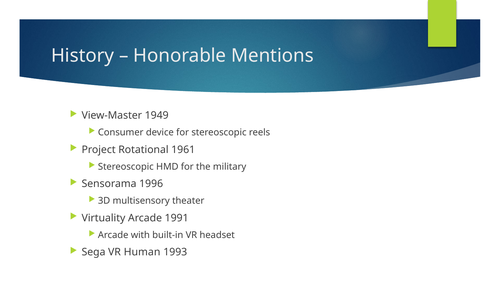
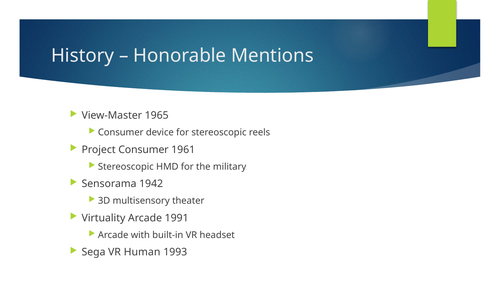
1949: 1949 -> 1965 (157, 116)
Project Rotational: Rotational -> Consumer (143, 150)
1996: 1996 -> 1942 (151, 184)
